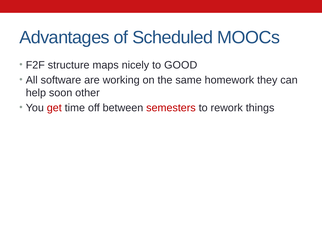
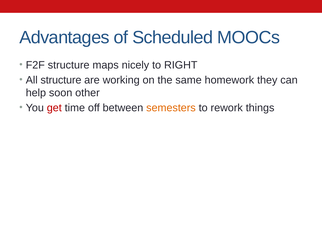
GOOD: GOOD -> RIGHT (181, 65)
All software: software -> structure (61, 80)
semesters colour: red -> orange (171, 108)
